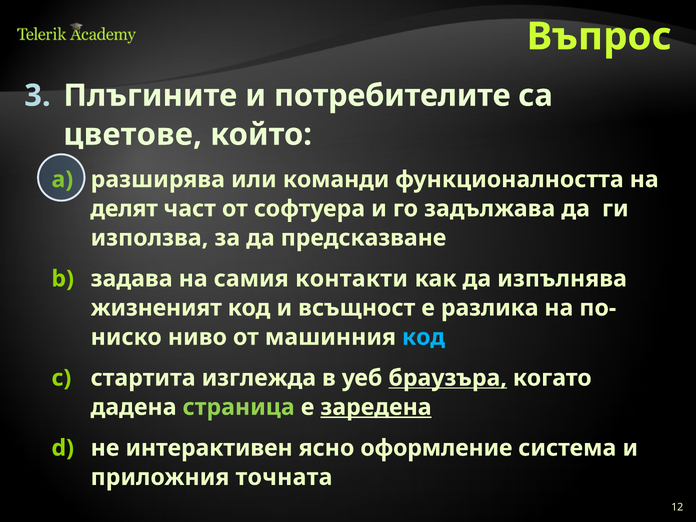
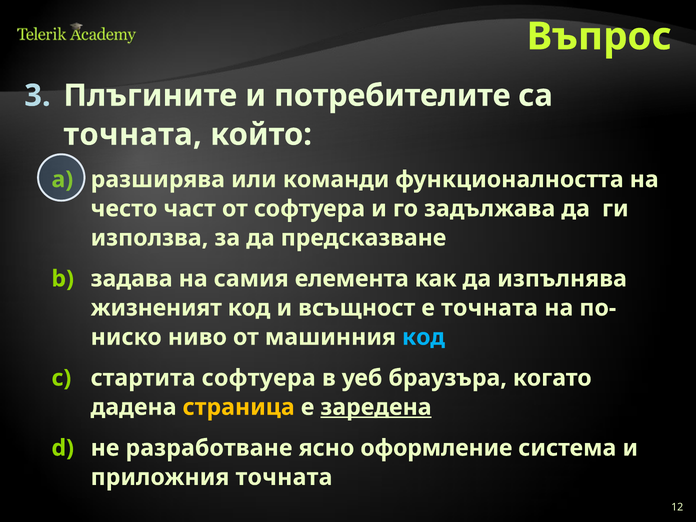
цветове: цветове -> точната (133, 135)
делят: делят -> често (124, 209)
контакти: контакти -> елемента (352, 279)
е разлика: разлика -> точната (489, 308)
стартита изглежда: изглежда -> софтуера (259, 378)
браузъра underline: present -> none (448, 378)
страница colour: light green -> yellow (239, 407)
интерактивен: интерактивен -> разработване (209, 448)
